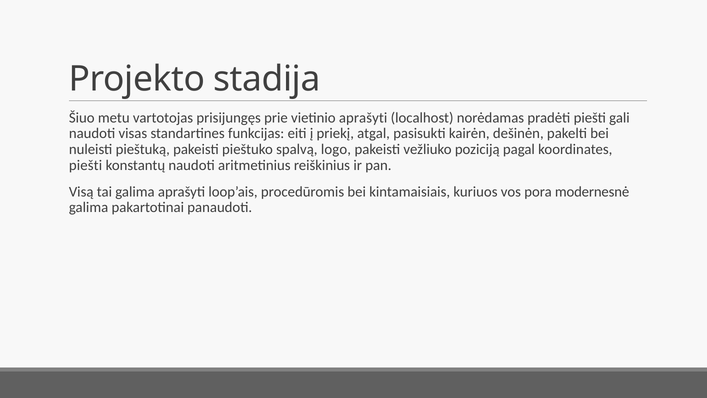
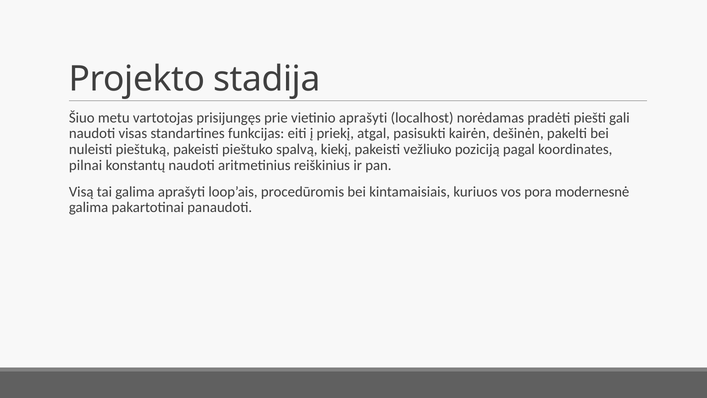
logo: logo -> kiekį (336, 149)
piešti: piešti -> pilnai (86, 165)
